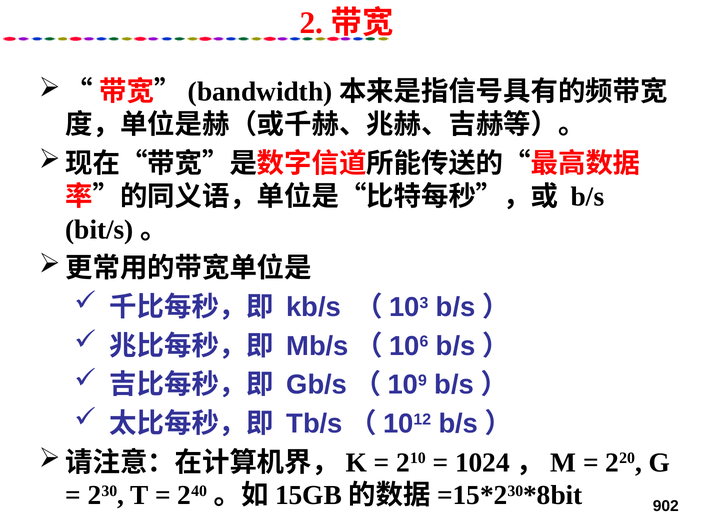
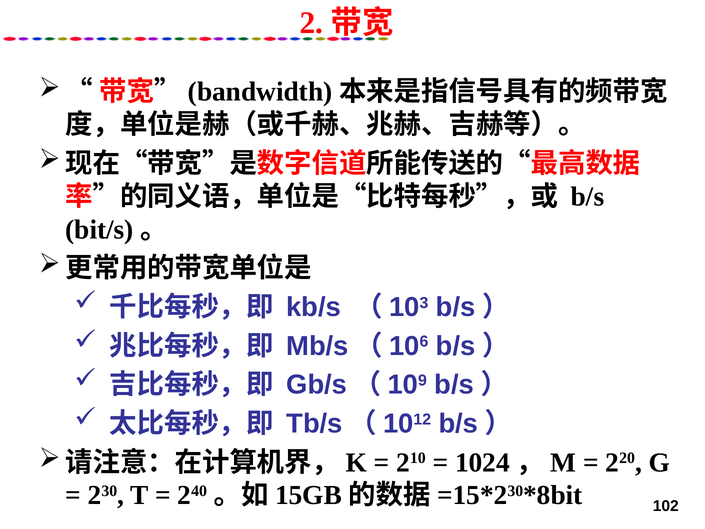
902: 902 -> 102 (666, 506)
